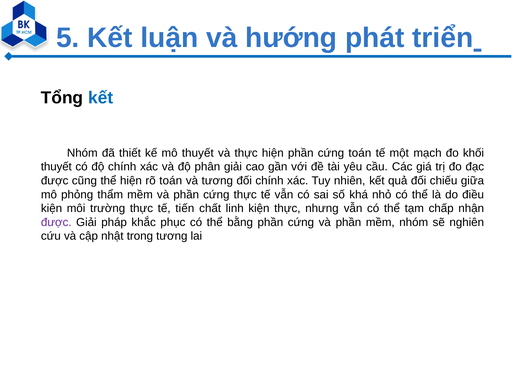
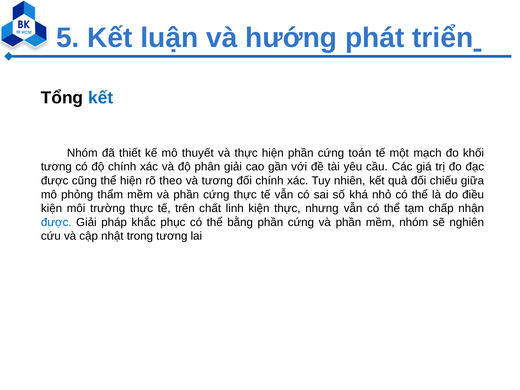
thuyết: thuyết -> tương (56, 167)
rõ toán: toán -> theo (171, 181)
tiến: tiến -> trên (185, 208)
được colour: purple -> blue (56, 222)
